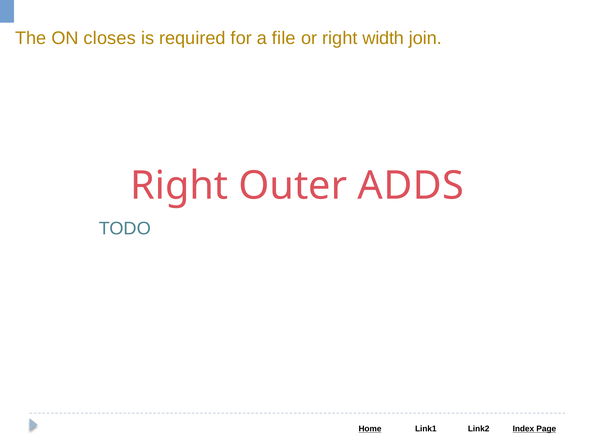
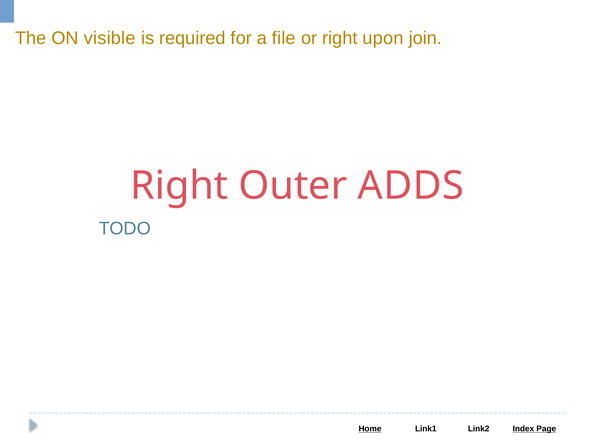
closes: closes -> visible (110, 38)
width: width -> upon (383, 38)
